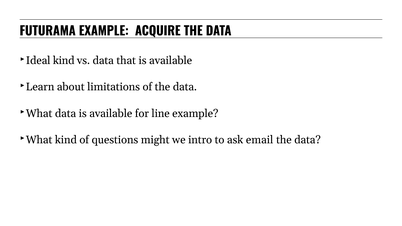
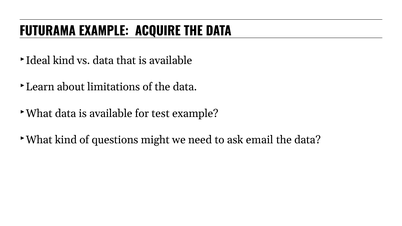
line: line -> test (161, 113)
intro: intro -> need (200, 140)
